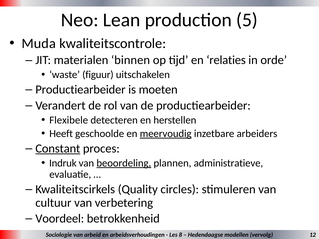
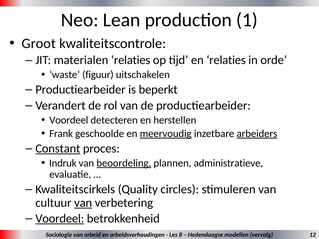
5: 5 -> 1 (247, 20)
Muda: Muda -> Groot (39, 43)
materialen binnen: binnen -> relaties (131, 60)
moeten: moeten -> beperkt (158, 90)
Flexibele: Flexibele -> Voordeel (69, 120)
Heeft: Heeft -> Frank (61, 134)
arbeiders underline: none -> present (257, 134)
van underline: none -> present (83, 203)
Voordeel underline: none -> present (60, 219)
